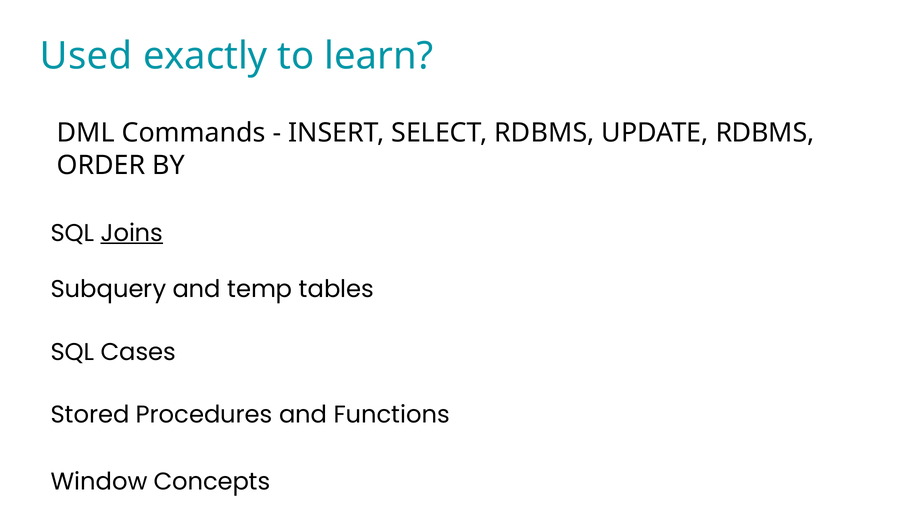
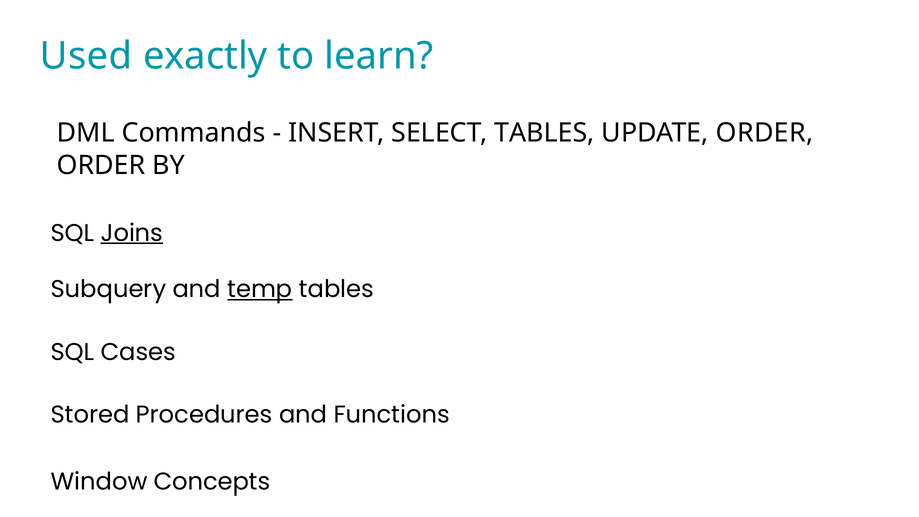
SELECT RDBMS: RDBMS -> TABLES (544, 133)
UPDATE RDBMS: RDBMS -> ORDER (765, 133)
temp underline: none -> present (260, 289)
